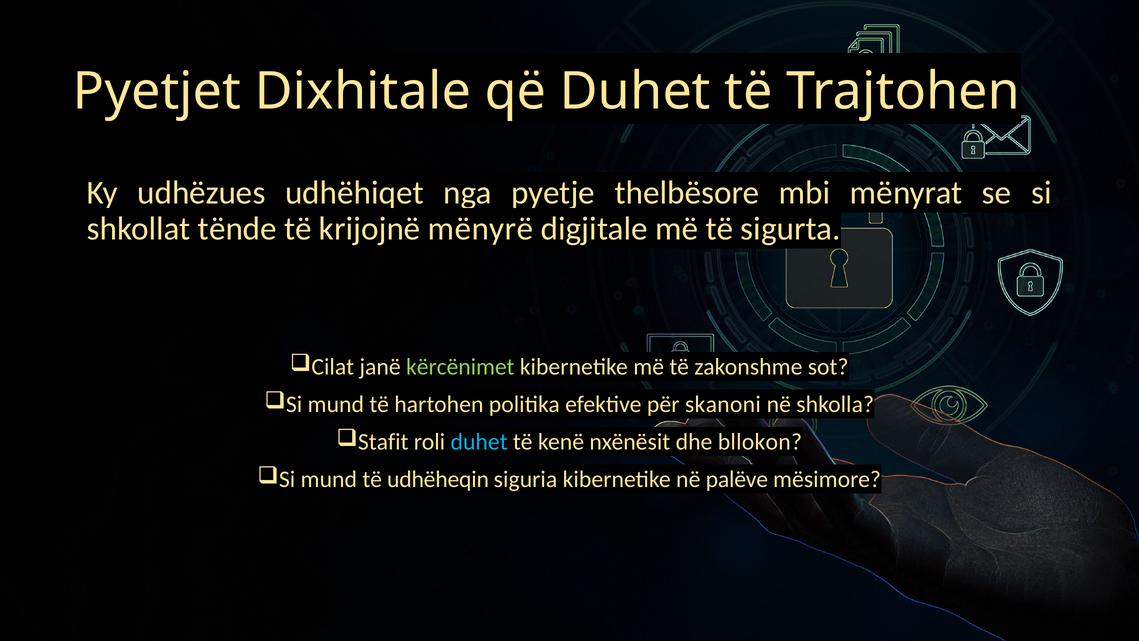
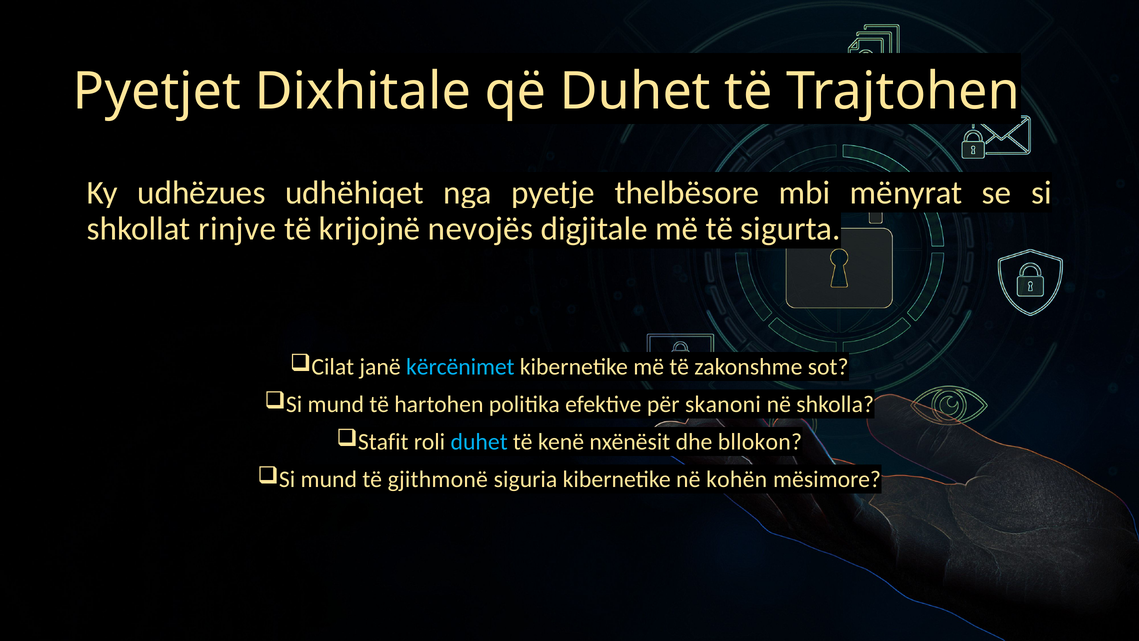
tënde: tënde -> rinjve (237, 228)
mënyrë: mënyrë -> nevojës (481, 228)
kërcënimet colour: light green -> light blue (460, 367)
udhëheqin: udhëheqin -> gjithmonë (438, 479)
palëve: palëve -> kohën (737, 479)
